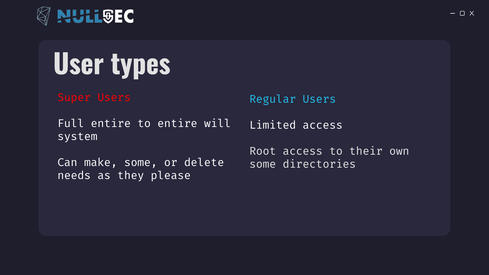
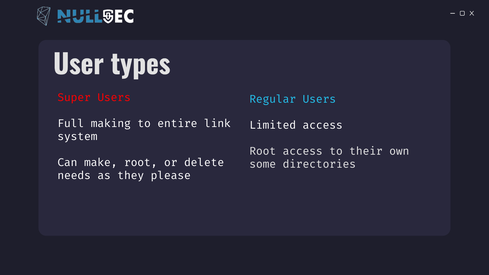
Full entire: entire -> making (111, 124)
will: will -> link (217, 124)
make some: some -> root (141, 163)
